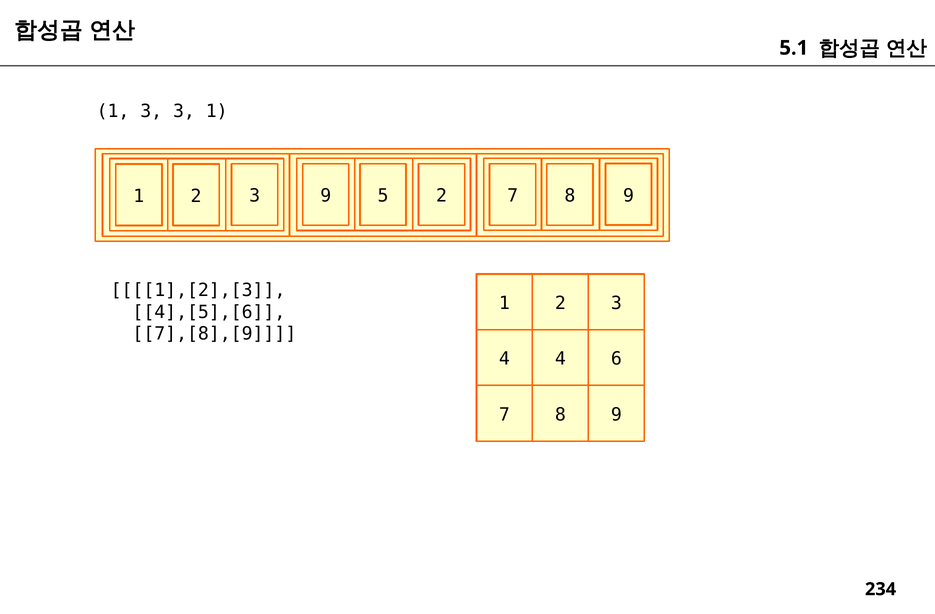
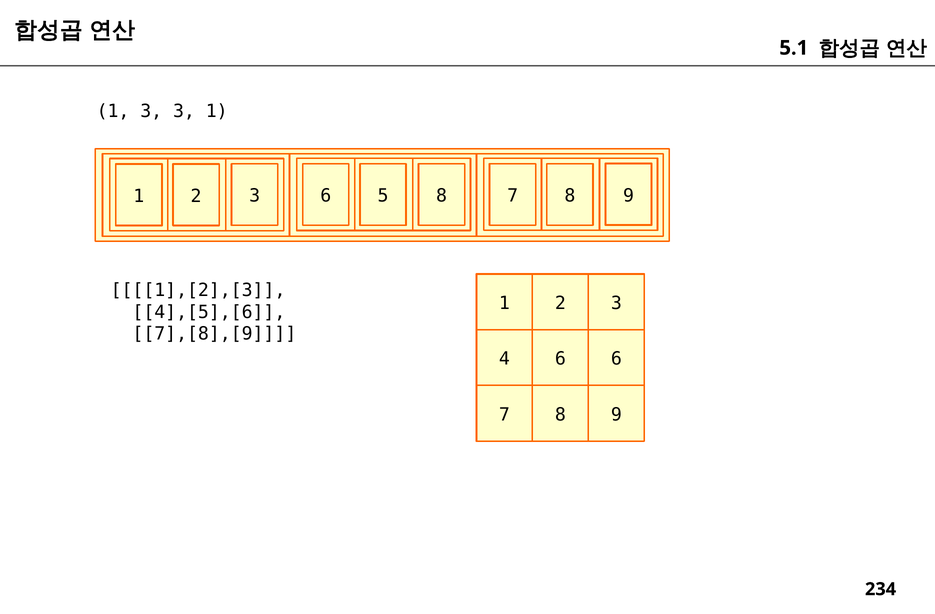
3 9: 9 -> 6 (326, 196)
5 2: 2 -> 8 (442, 196)
4 4: 4 -> 6 (560, 359)
